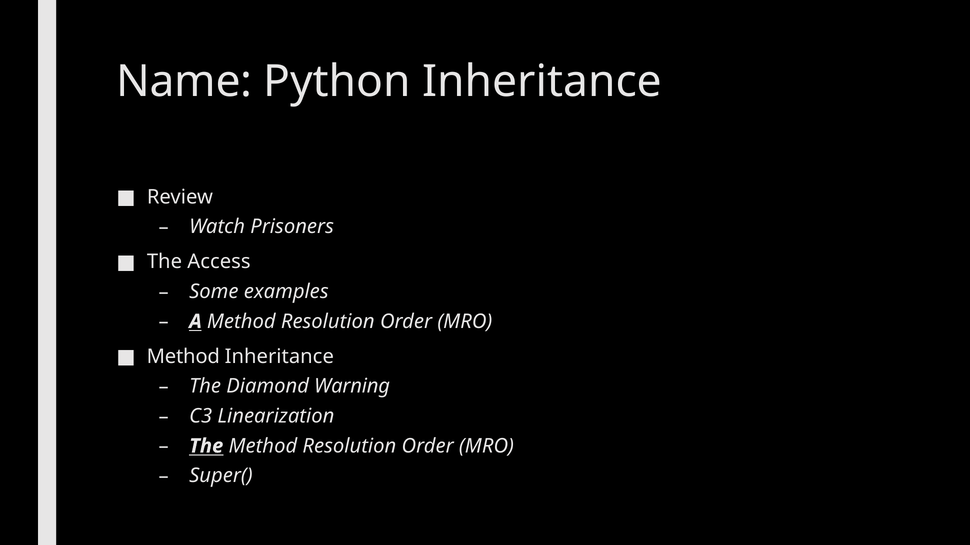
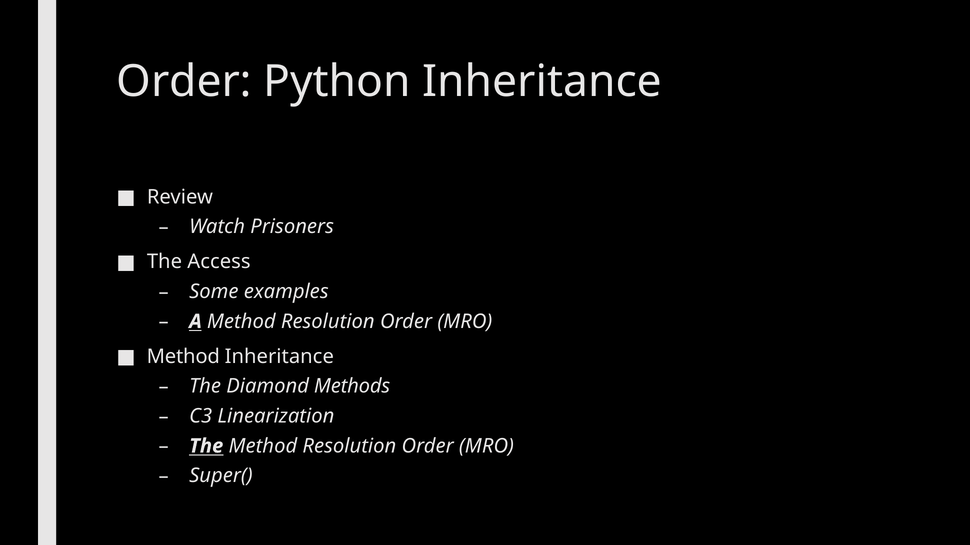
Name: Name -> Order (184, 82)
Warning: Warning -> Methods (352, 387)
